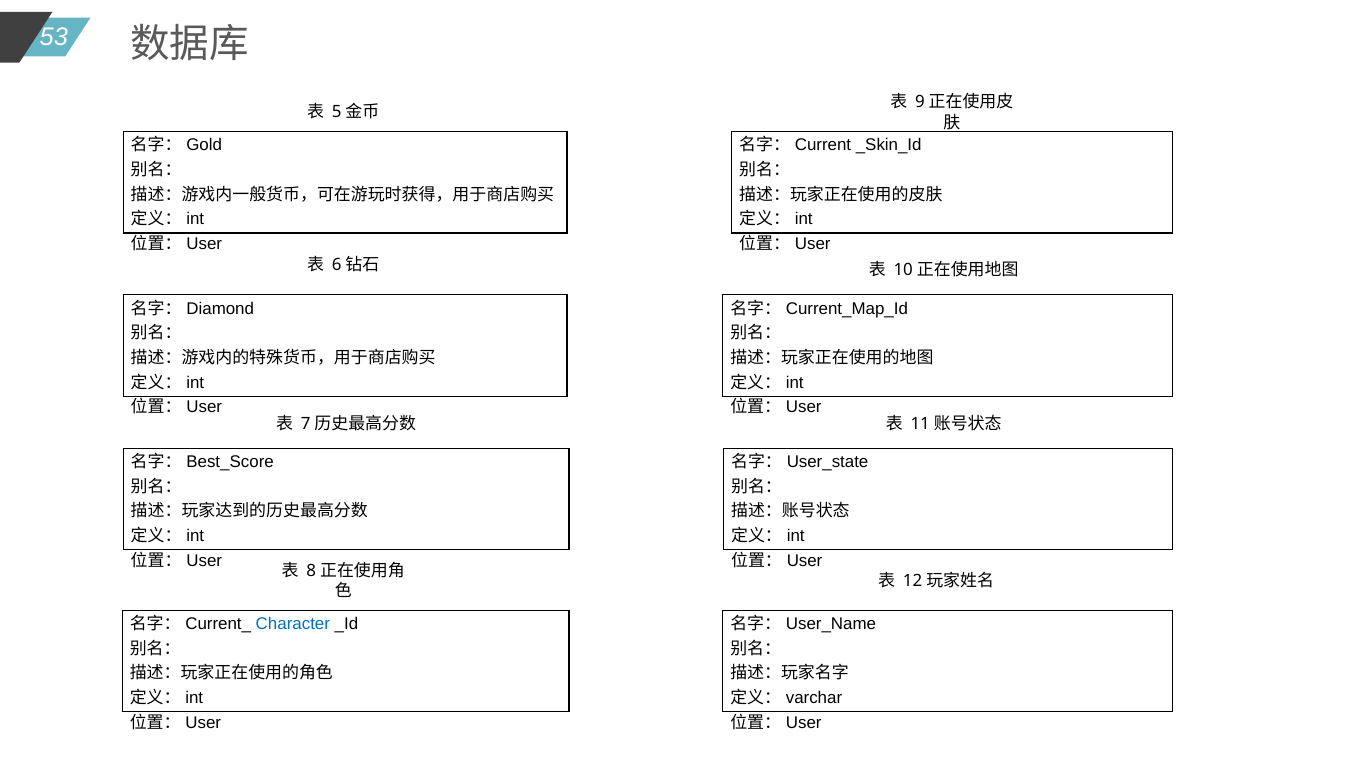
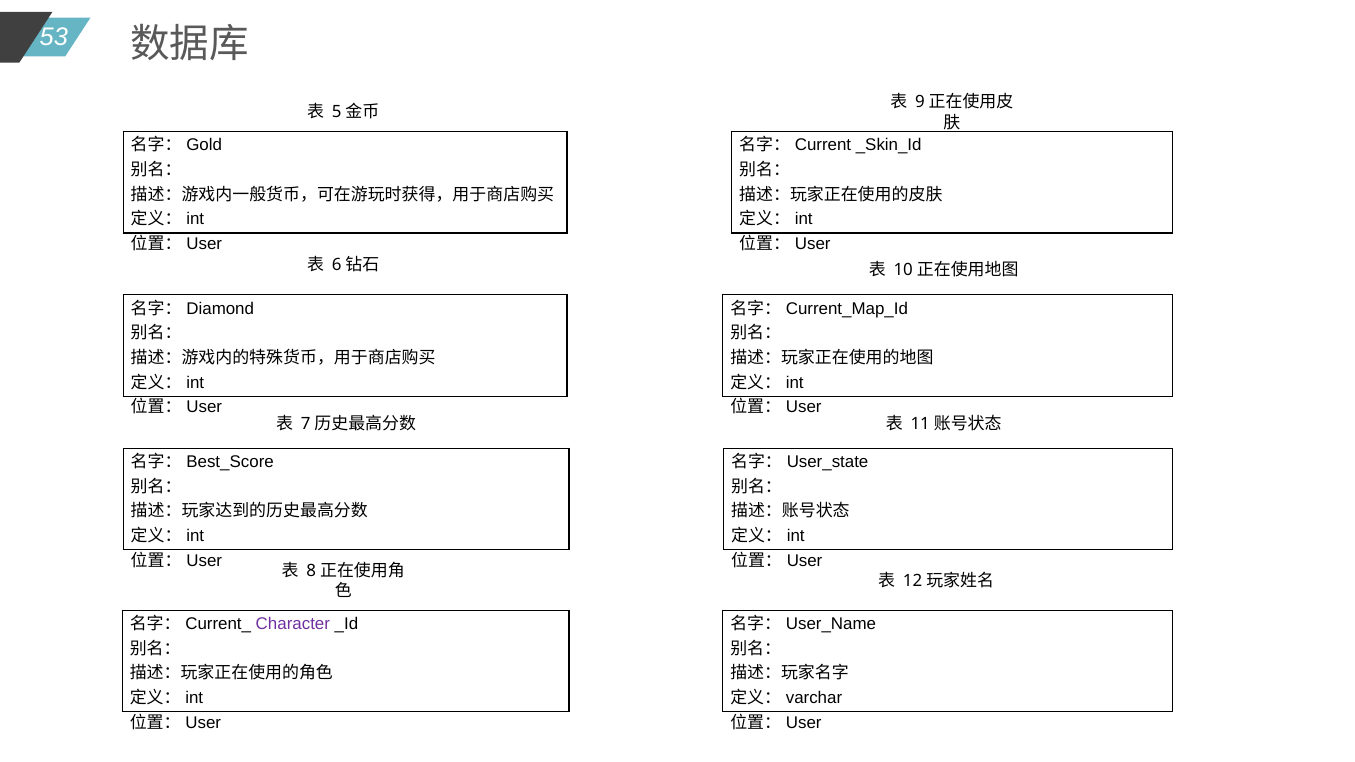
Character colour: blue -> purple (293, 624)
